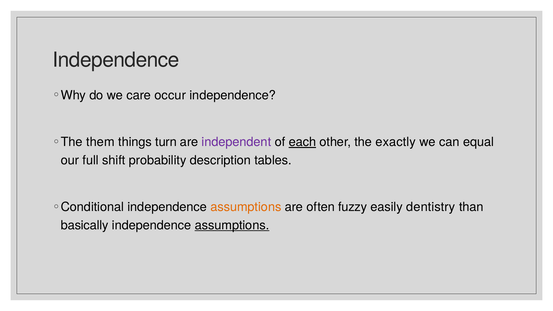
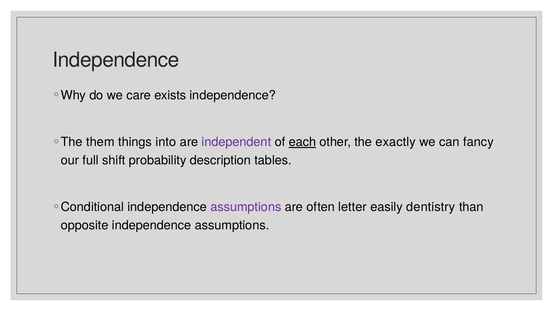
occur: occur -> exists (170, 95)
turn: turn -> into (166, 142)
equal: equal -> fancy (478, 142)
assumptions colour: orange -> purple (246, 207)
fuzzy: fuzzy -> letter (353, 207)
basically: basically -> opposite (85, 225)
assumptions underline: present -> none (232, 225)
